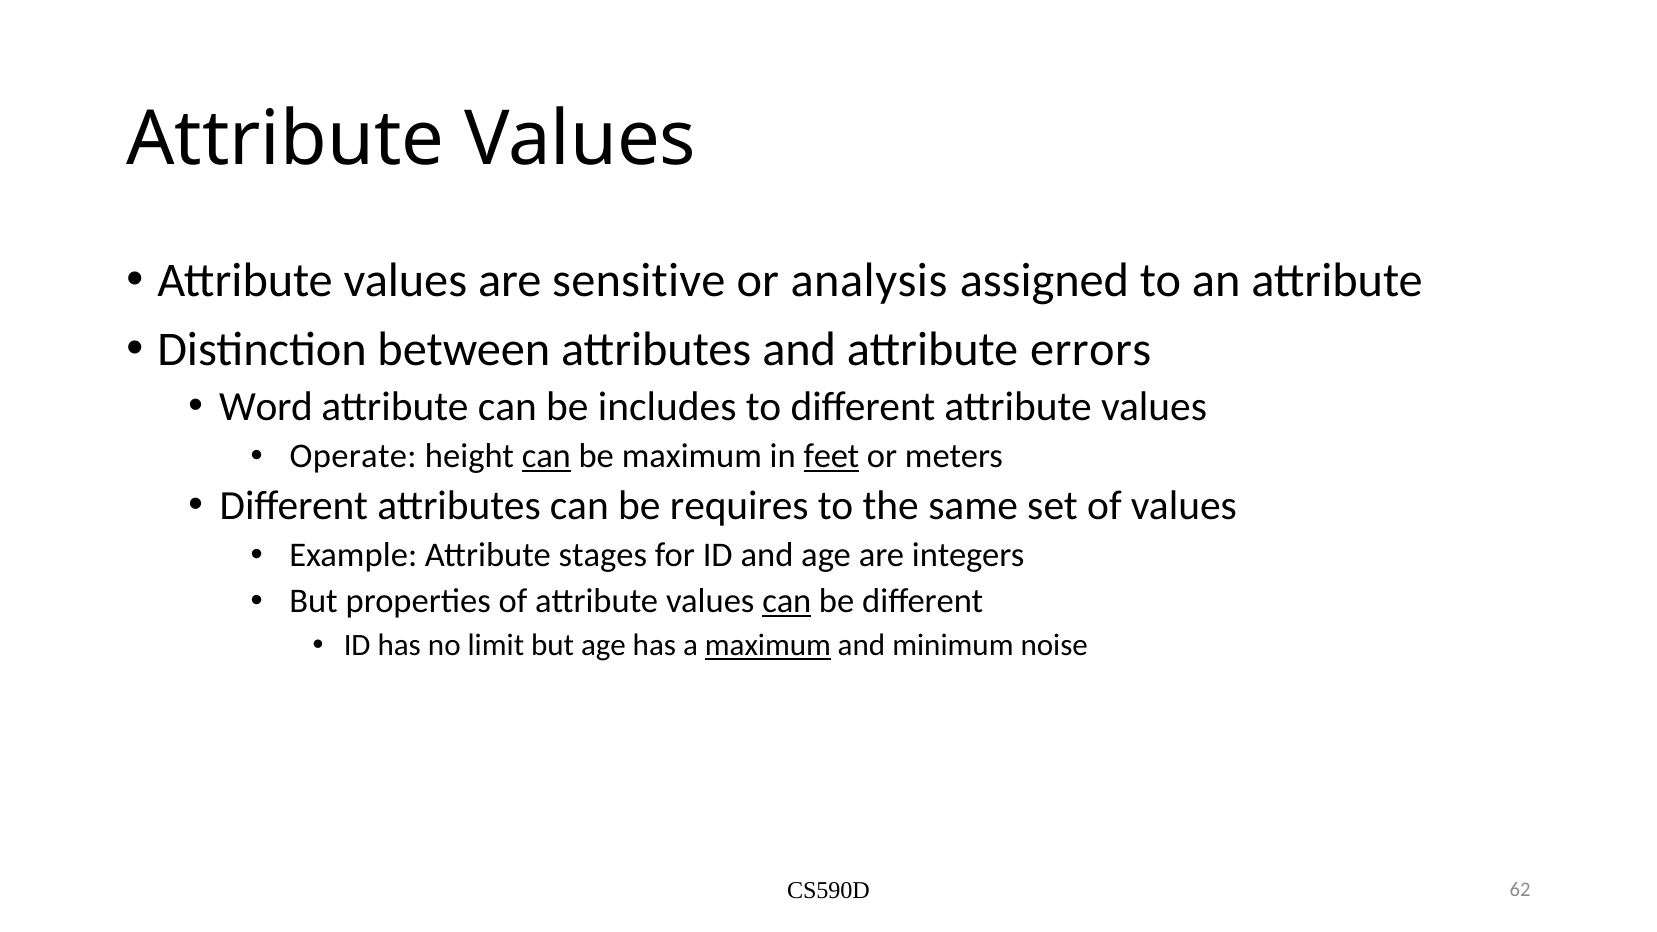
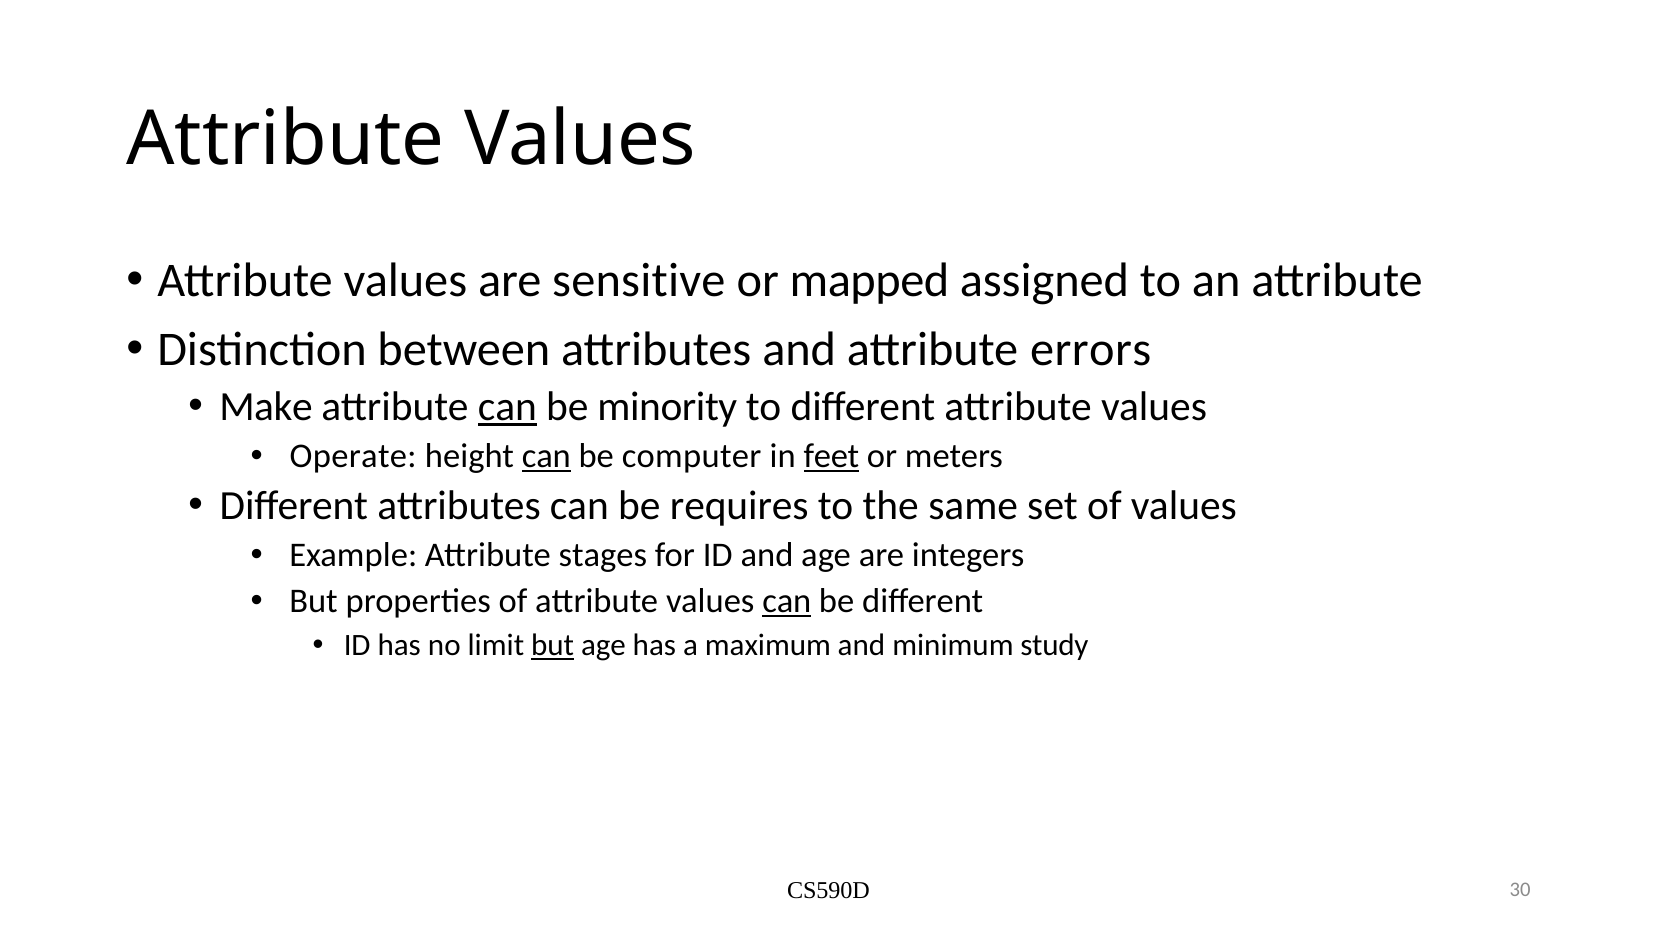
analysis: analysis -> mapped (869, 280)
Word: Word -> Make (266, 407)
can underline: none -> present (507, 407)
includes: includes -> minority (667, 407)
be maximum: maximum -> computer (692, 456)
but underline: none -> present (553, 646)
maximum underline: present -> none (768, 646)
noise: noise -> study (1054, 646)
62: 62 -> 30 (1520, 890)
